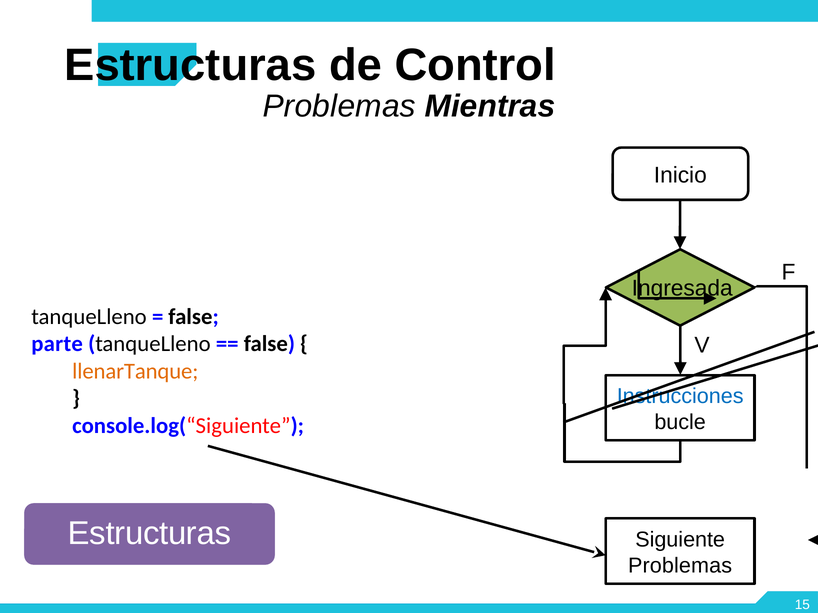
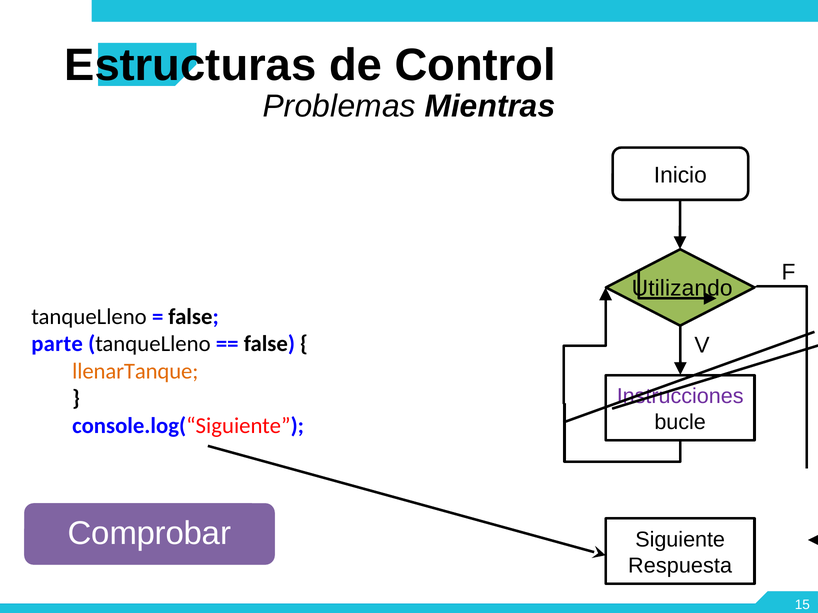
Ingresada: Ingresada -> Utilizando (682, 288)
Instrucciones colour: blue -> purple (680, 397)
Estructuras: Estructuras -> Comprobar (149, 534)
Problemas: Problemas -> Respuesta (680, 566)
